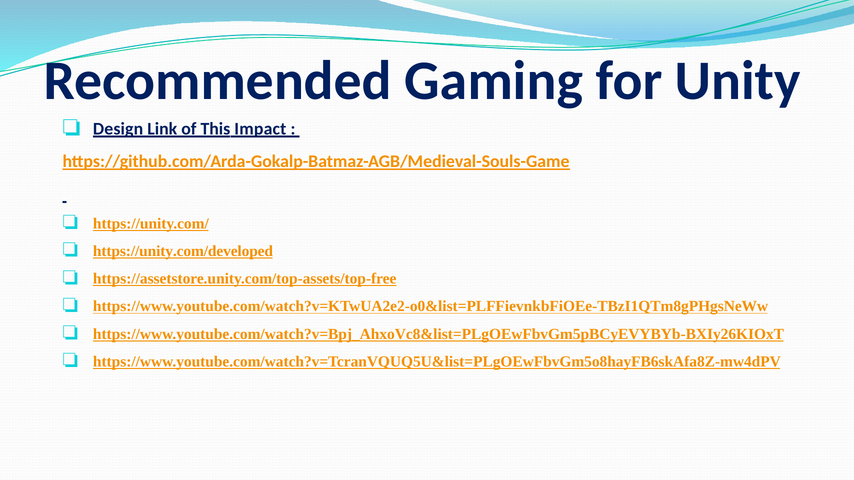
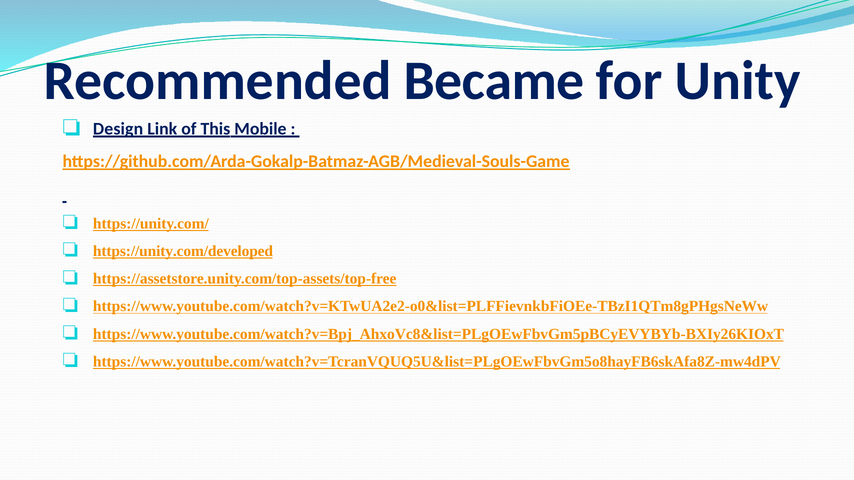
Gaming: Gaming -> Became (494, 81)
Impact: Impact -> Mobile (260, 129)
